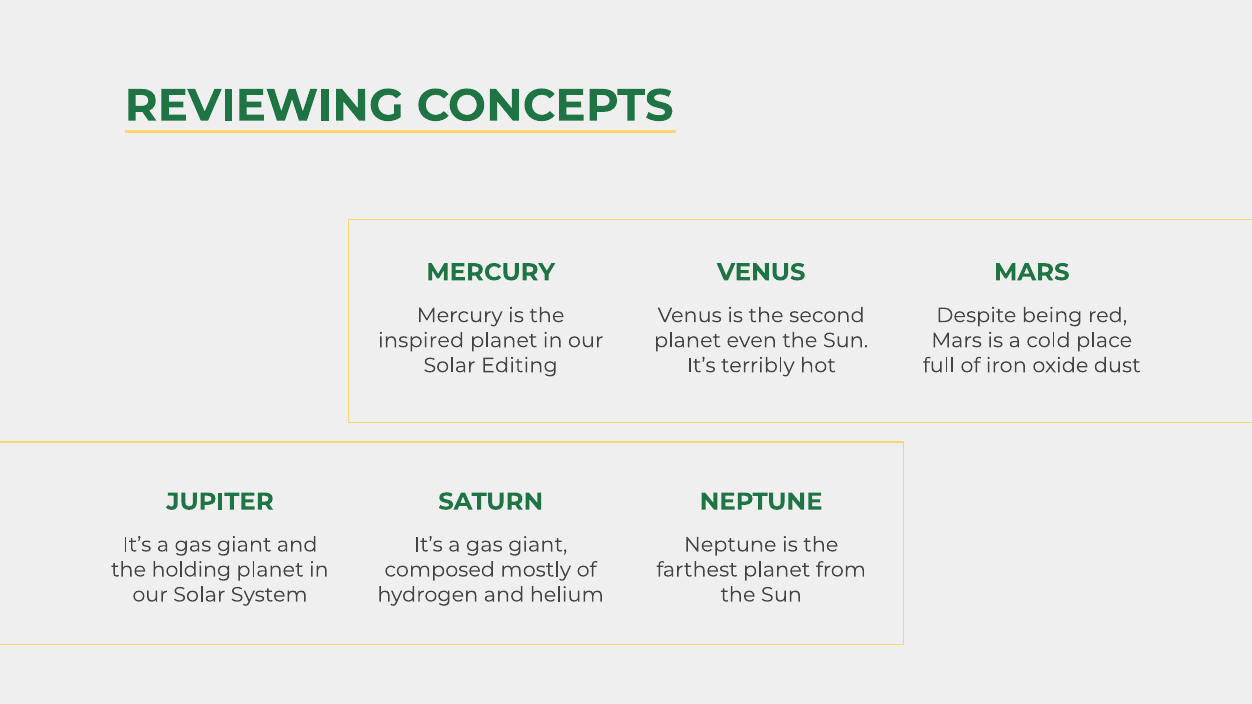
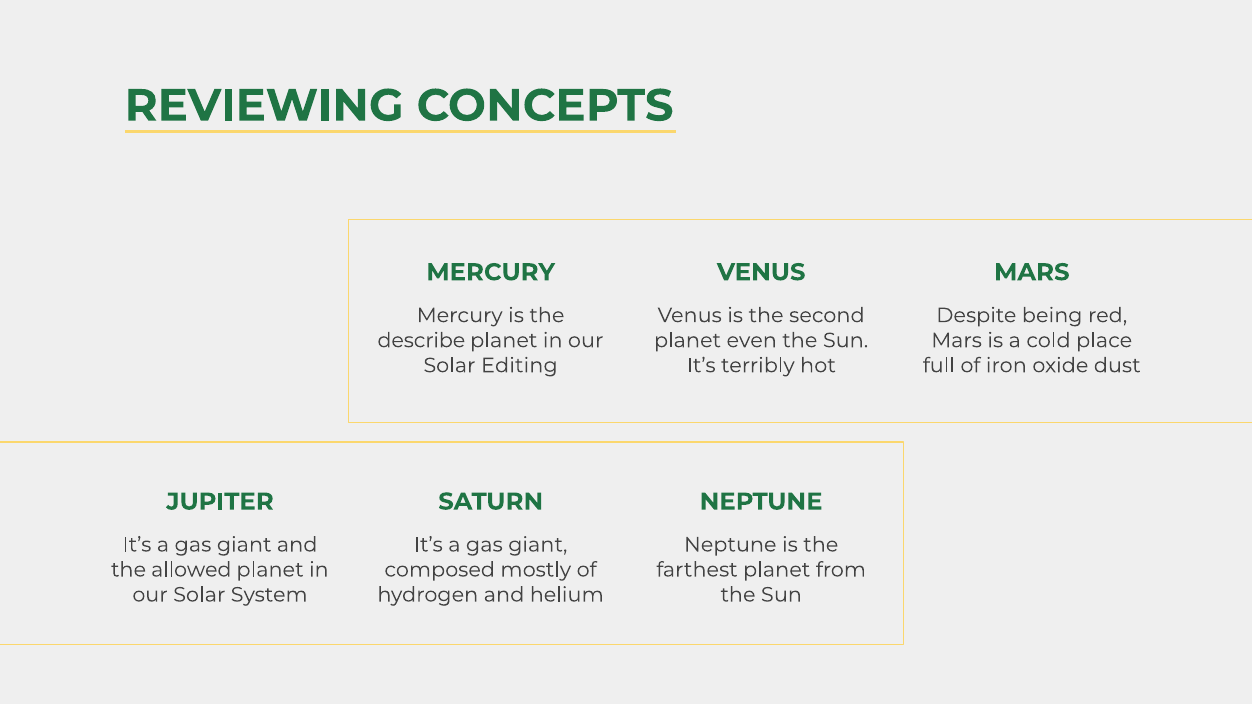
inspired: inspired -> describe (421, 341)
holding: holding -> allowed (191, 570)
